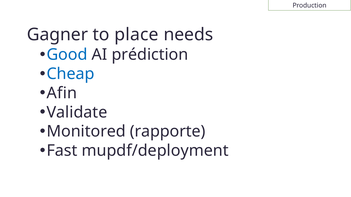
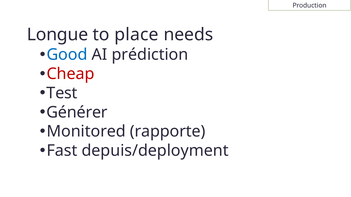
Gagner: Gagner -> Longue (58, 35)
Cheap colour: blue -> red (71, 74)
Afin: Afin -> Test (62, 93)
Validate: Validate -> Générer (77, 112)
mupdf/deployment: mupdf/deployment -> depuis/deployment (155, 151)
